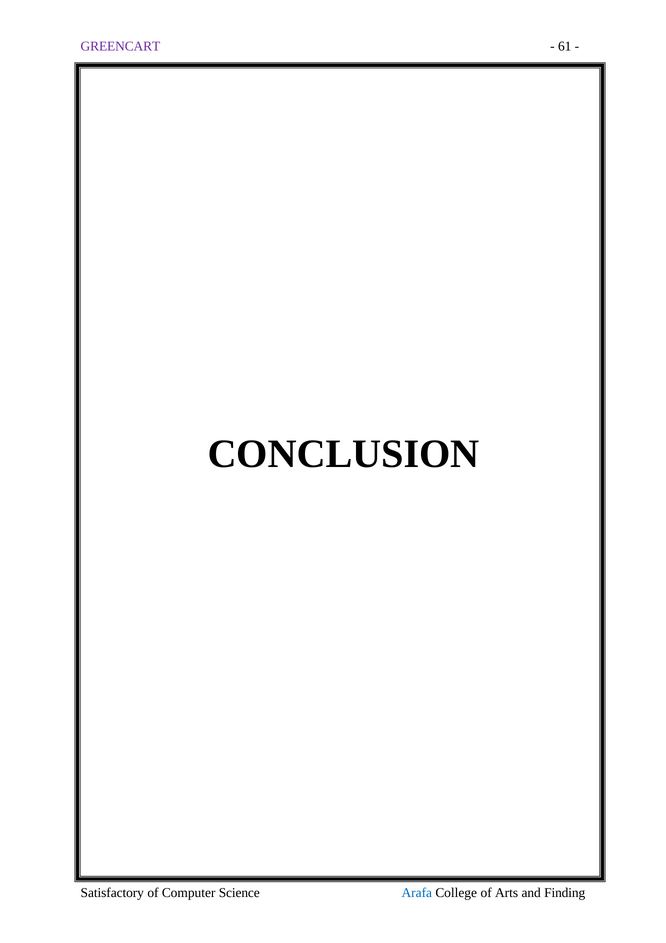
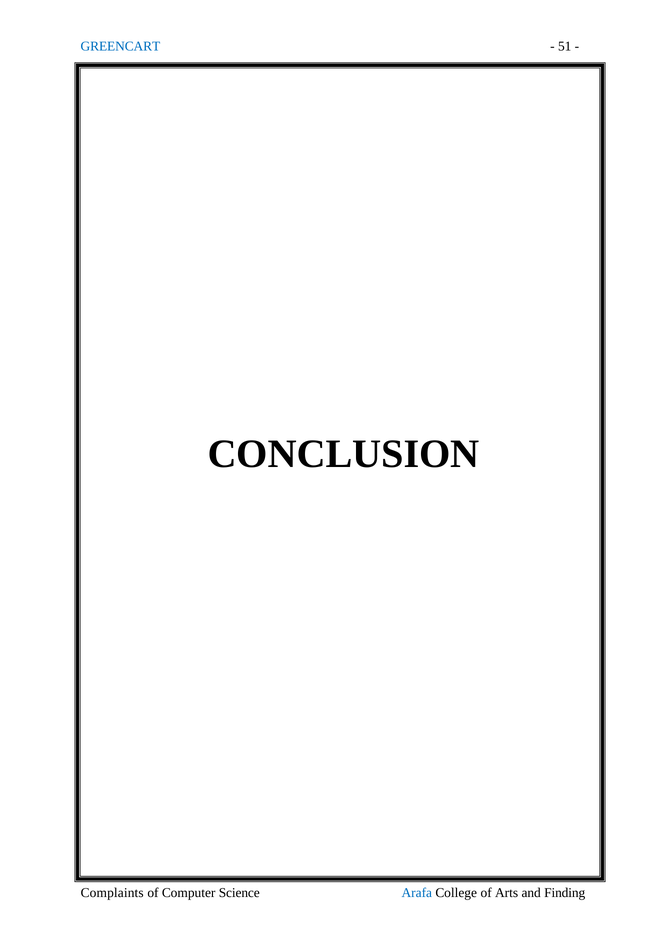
GREENCART colour: purple -> blue (120, 46)
61: 61 -> 51 (565, 46)
Satisfactory: Satisfactory -> Complaints (112, 893)
